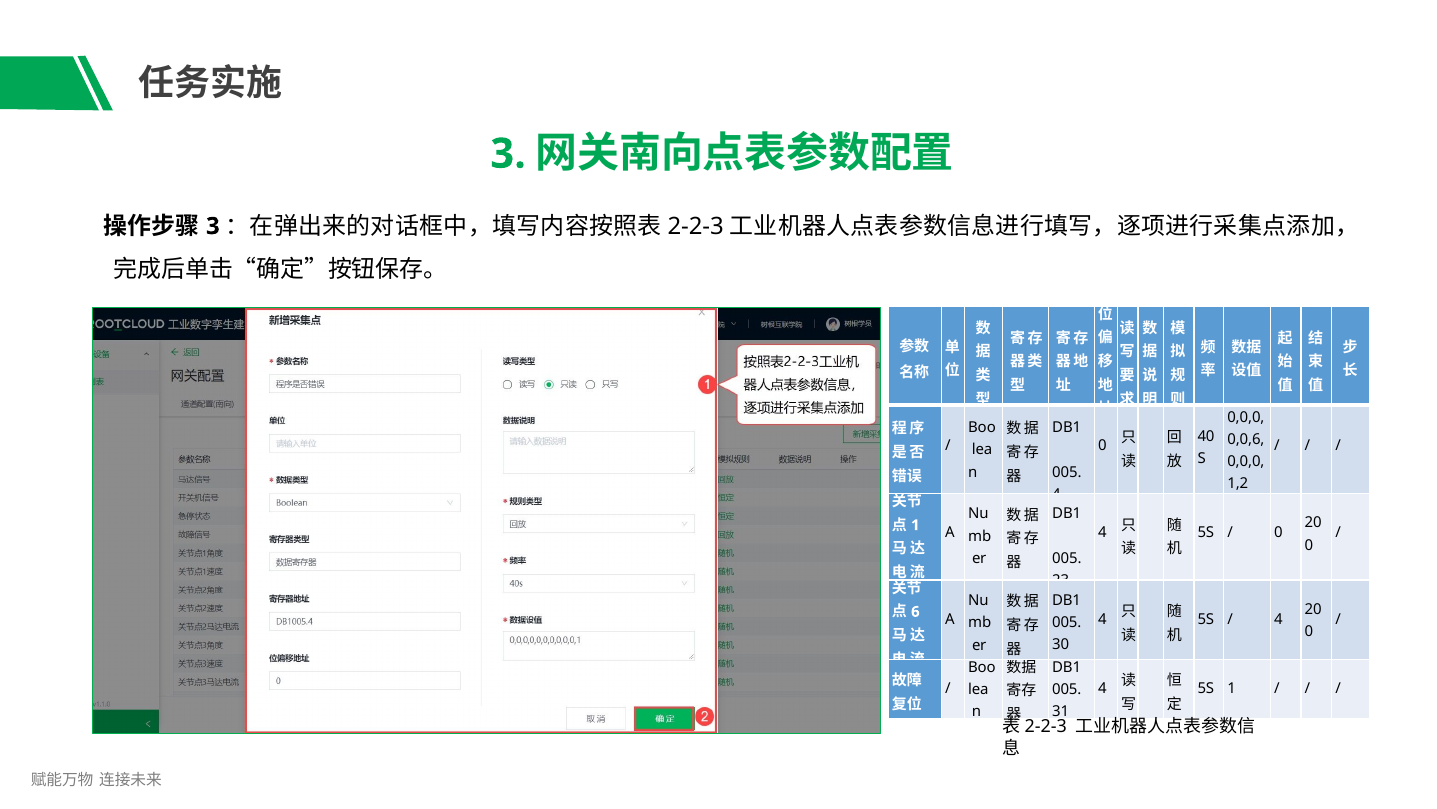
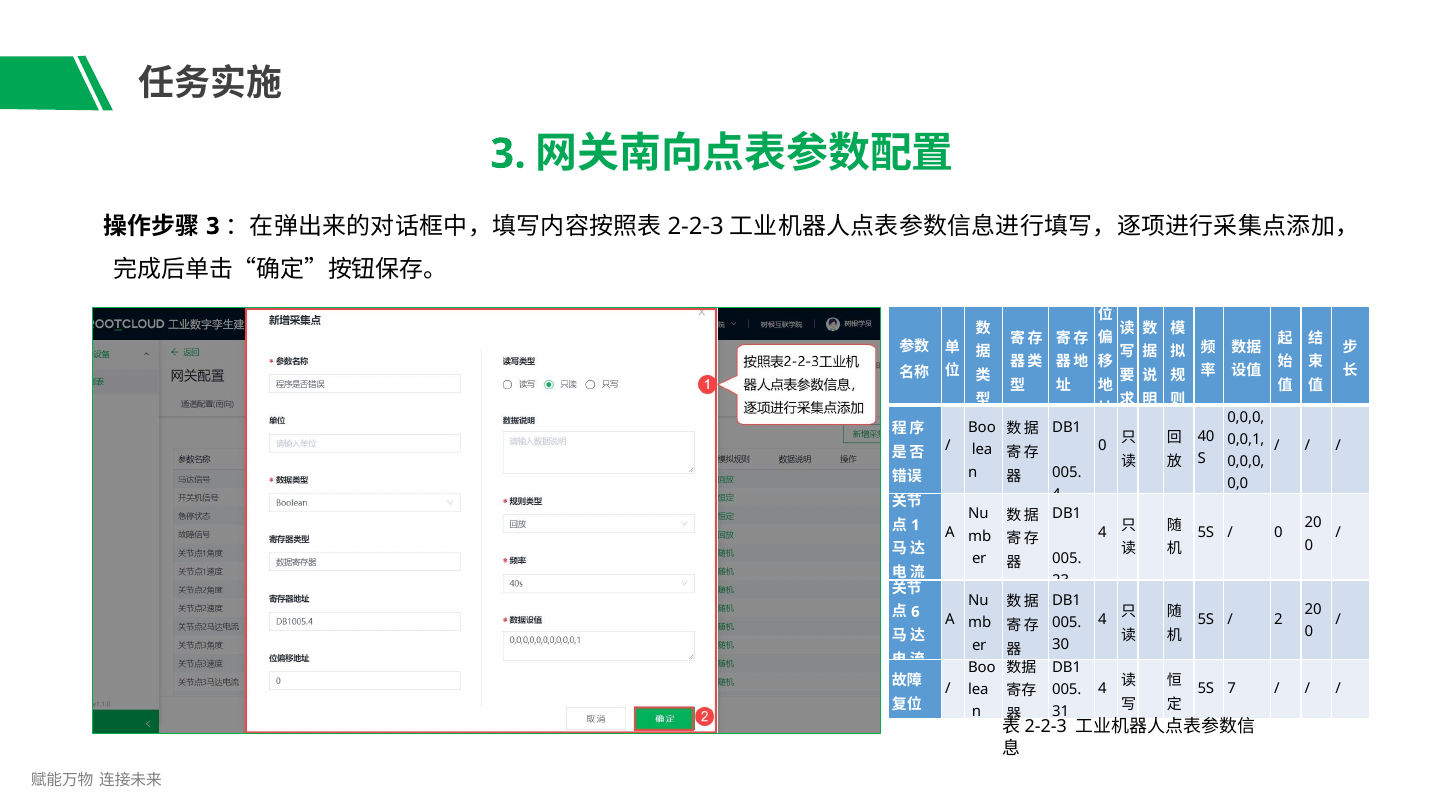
0,0,6: 0,0,6 -> 0,0,1 (1246, 439)
1,2: 1,2 -> 0,0 (1238, 483)
4: 4 -> 2 (1278, 619)
5S 1: 1 -> 7 (1232, 688)
